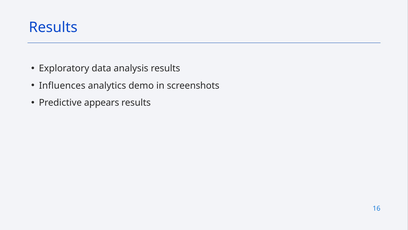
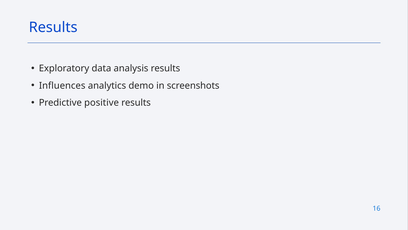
appears: appears -> positive (102, 103)
